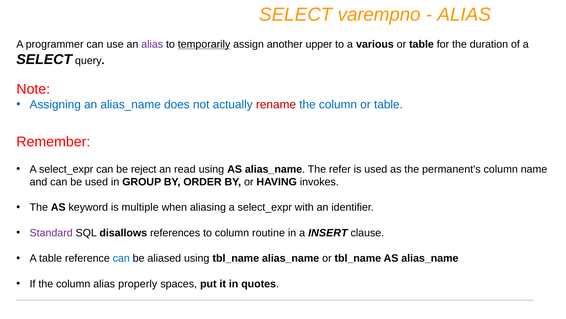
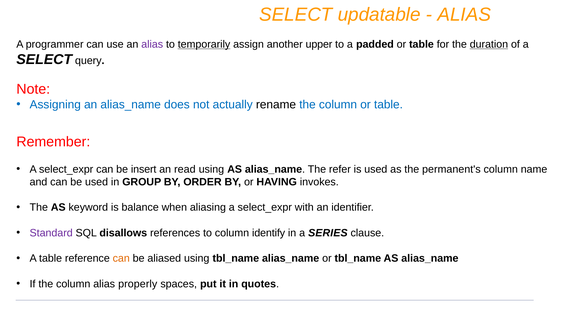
varempno: varempno -> updatable (379, 15)
various: various -> padded (375, 44)
duration underline: none -> present (489, 44)
rename colour: red -> black (276, 104)
reject: reject -> insert (144, 169)
multiple: multiple -> balance (140, 207)
routine: routine -> identify (269, 233)
INSERT: INSERT -> SERIES (328, 233)
can colour: blue -> orange (121, 258)
